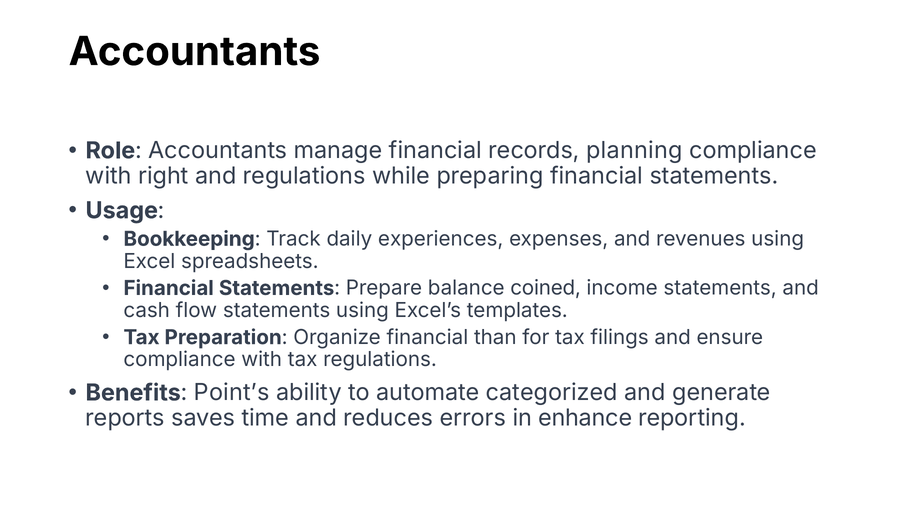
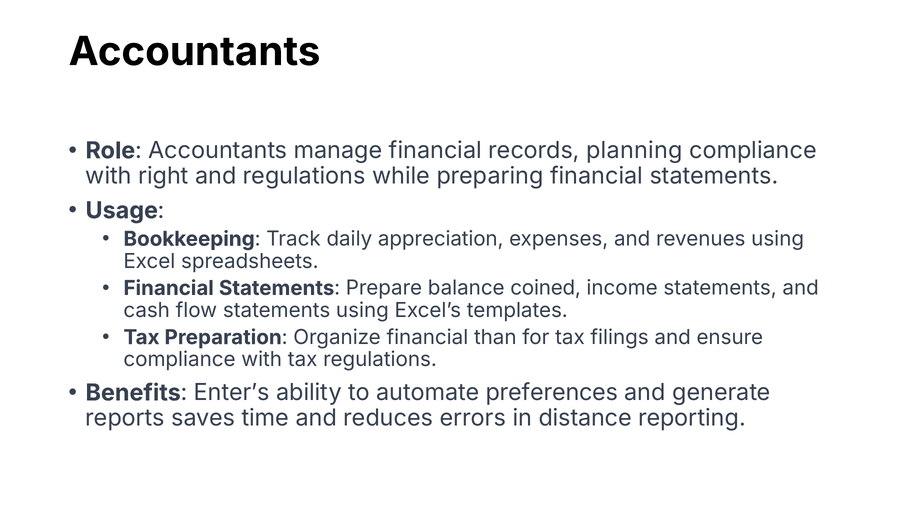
experiences: experiences -> appreciation (441, 239)
Point’s: Point’s -> Enter’s (232, 393)
categorized: categorized -> preferences (552, 393)
enhance: enhance -> distance (585, 418)
